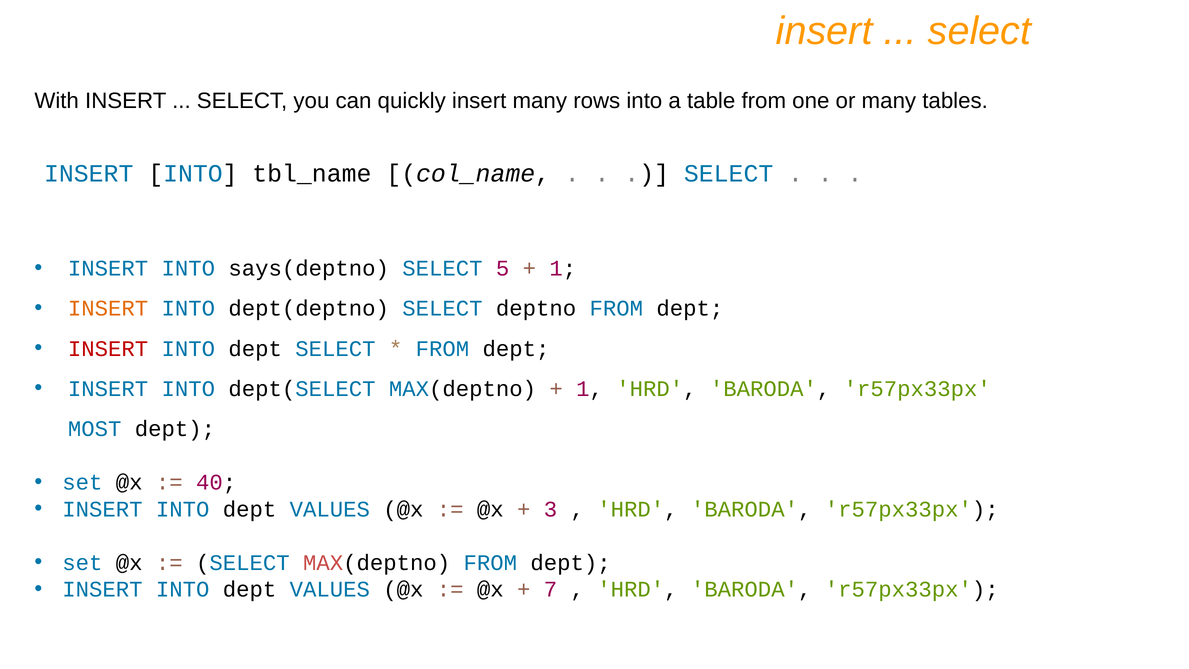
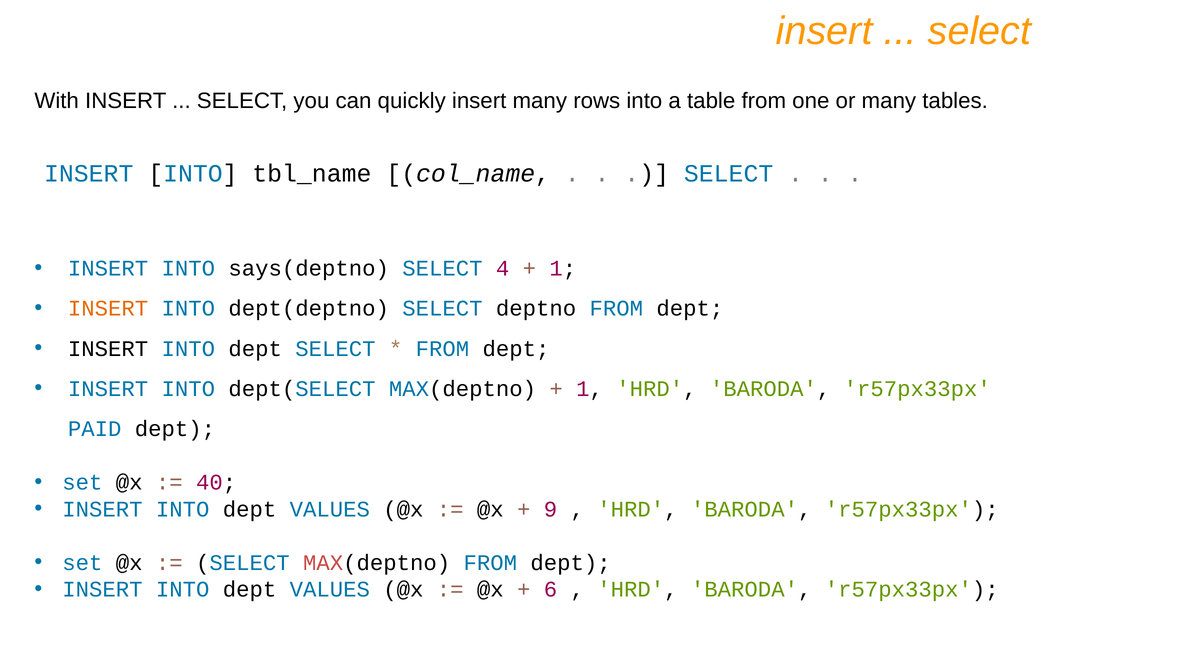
5: 5 -> 4 (503, 268)
INSERT colour: red -> black (108, 349)
MOST: MOST -> PAID (95, 429)
3: 3 -> 9 (551, 509)
7: 7 -> 6 (551, 589)
